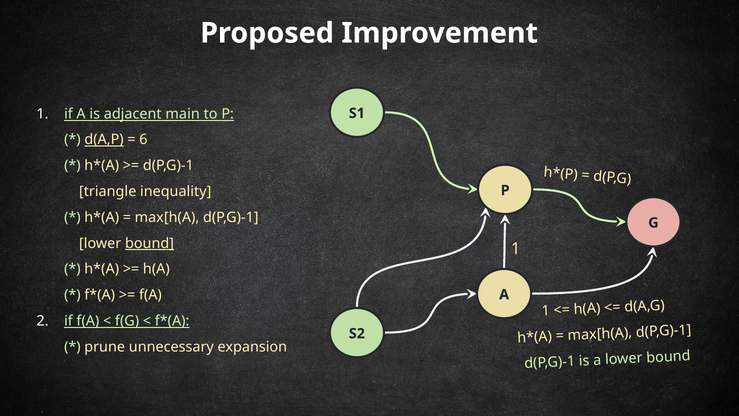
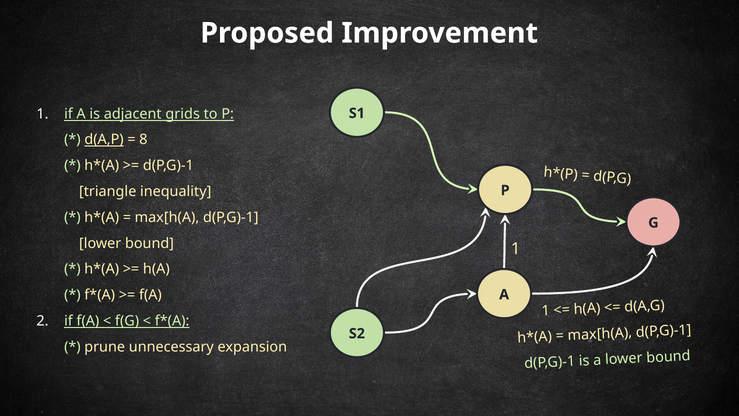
main: main -> grids (183, 114)
6: 6 -> 8 (143, 140)
bound underline: present -> none (150, 243)
